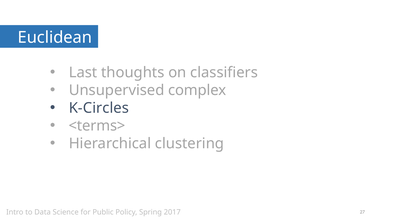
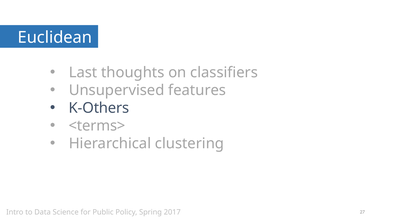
complex: complex -> features (197, 90)
K-Circles: K-Circles -> K-Others (99, 108)
